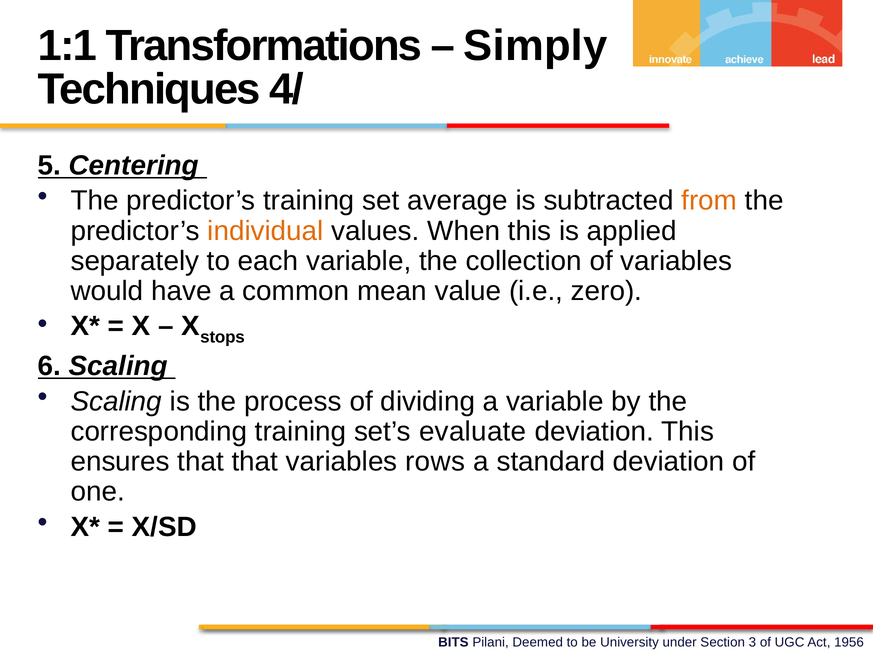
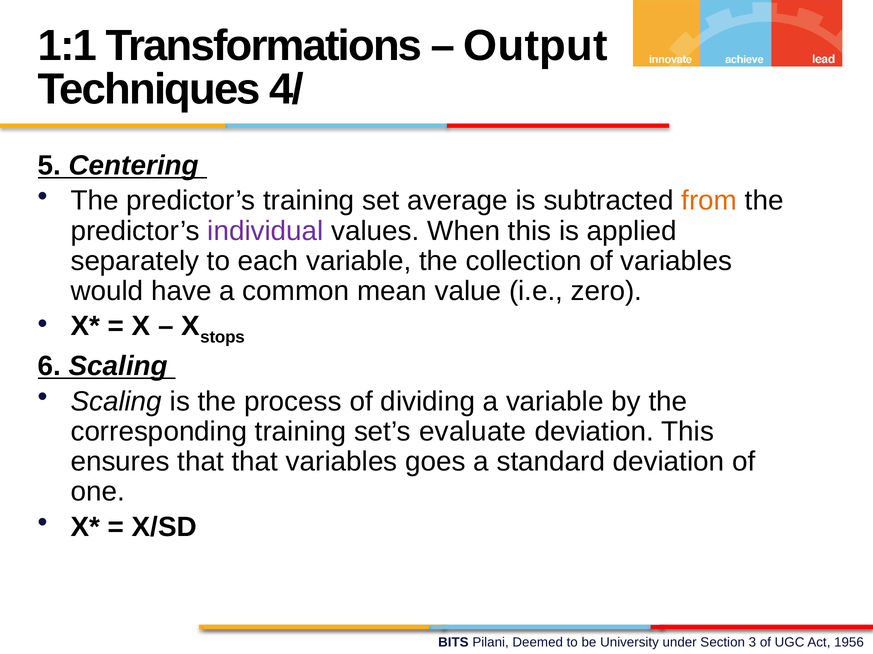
Simply: Simply -> Output (536, 46)
individual colour: orange -> purple (265, 231)
rows: rows -> goes (435, 462)
